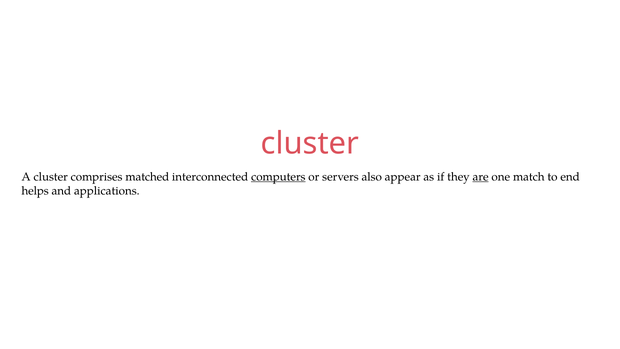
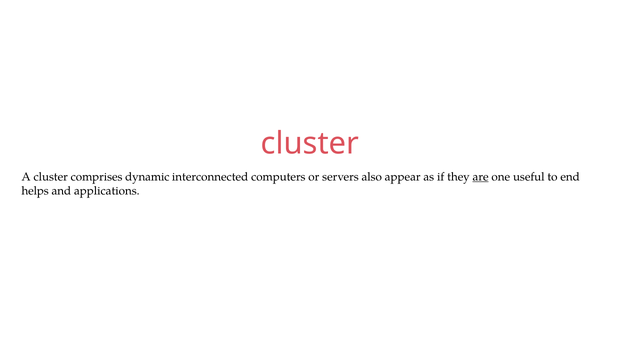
matched: matched -> dynamic (147, 177)
computers underline: present -> none (278, 177)
match: match -> useful (529, 177)
